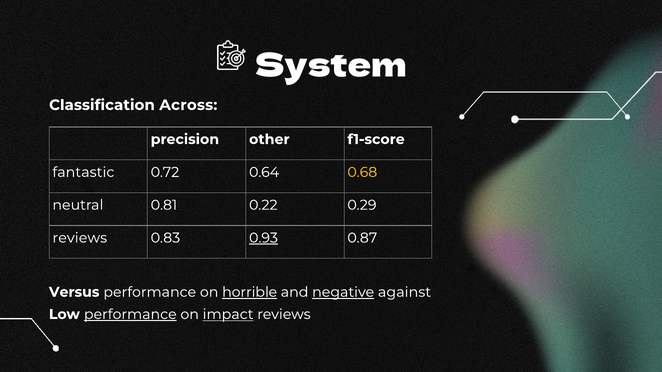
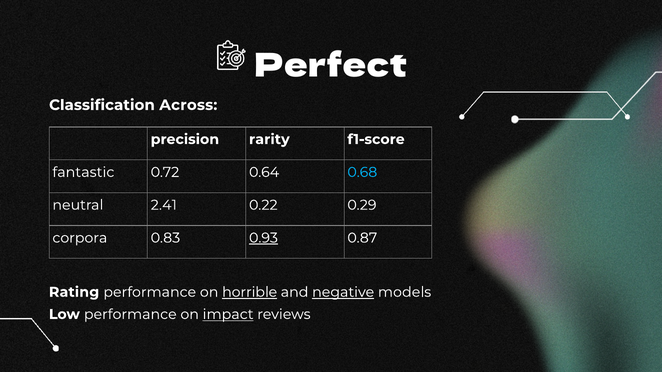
System: System -> Perfect (331, 66)
other: other -> rarity (269, 139)
0.68 colour: yellow -> light blue (362, 172)
0.81: 0.81 -> 2.41 (164, 205)
reviews: reviews -> corpora (80, 238)
Versus: Versus -> Rating (74, 292)
against: against -> models (405, 292)
performance underline: present -> none (130, 315)
